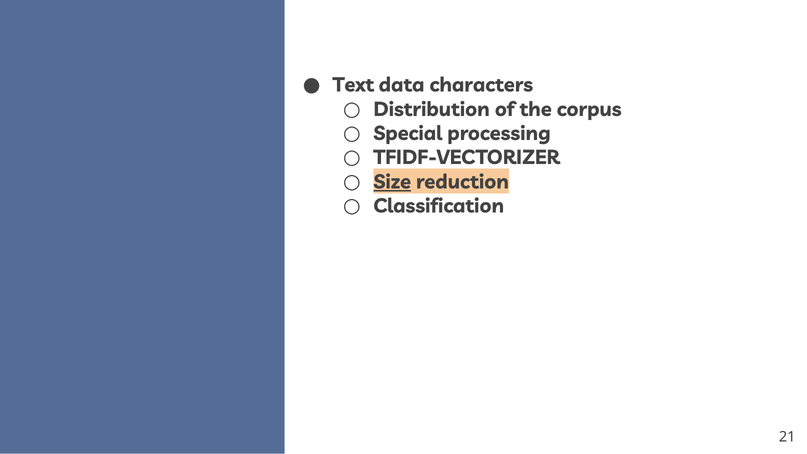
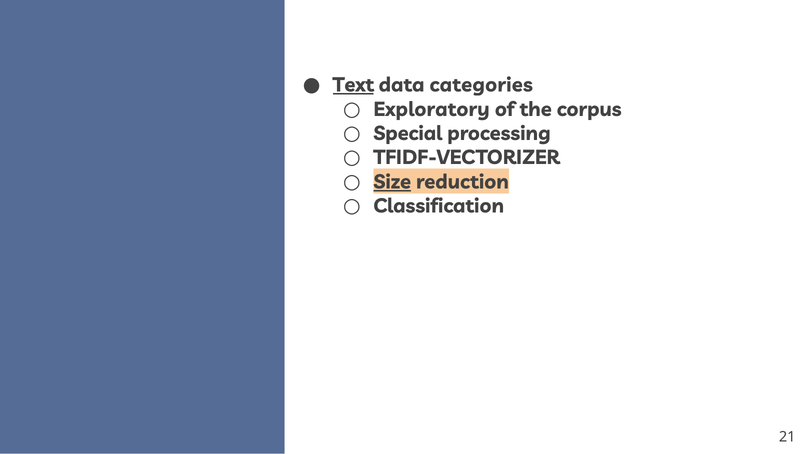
Text underline: none -> present (353, 85)
characters: characters -> categories (481, 85)
Distribution: Distribution -> Exploratory (432, 109)
